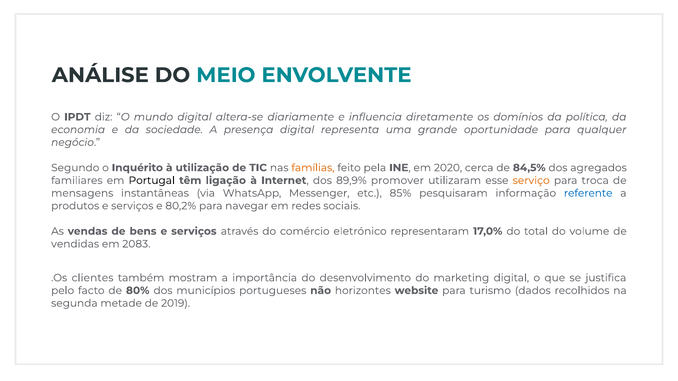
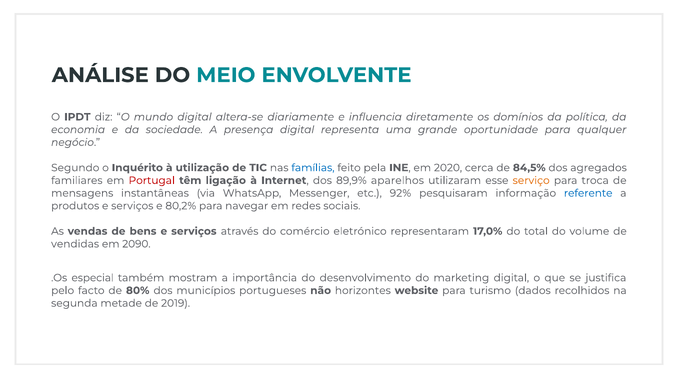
famílias colour: orange -> blue (313, 168)
Portugal colour: black -> red (152, 181)
promover: promover -> aparelhos (397, 181)
85%: 85% -> 92% (400, 193)
2083: 2083 -> 2090 (136, 244)
clientes: clientes -> especial (93, 278)
